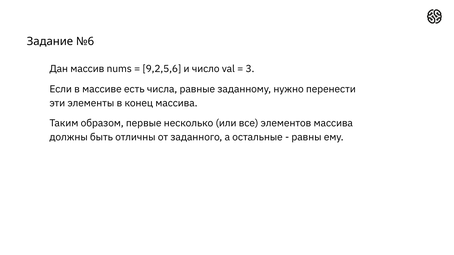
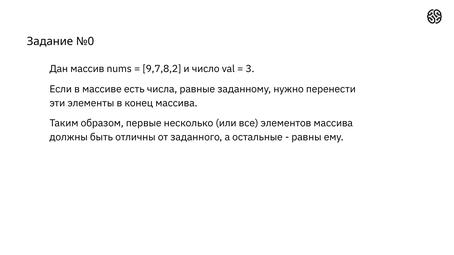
№6: №6 -> №0 (85, 41)
9,2,5,6: 9,2,5,6 -> 9,7,8,2 (162, 69)
